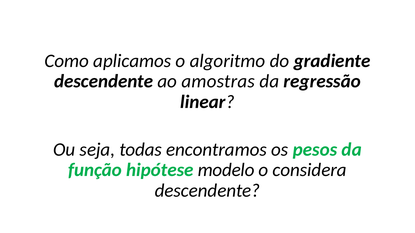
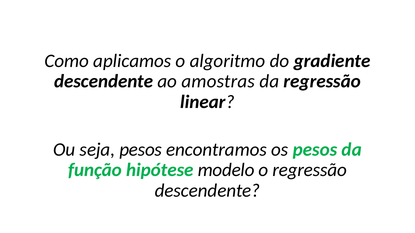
seja todas: todas -> pesos (141, 150)
o considera: considera -> regressão (310, 170)
